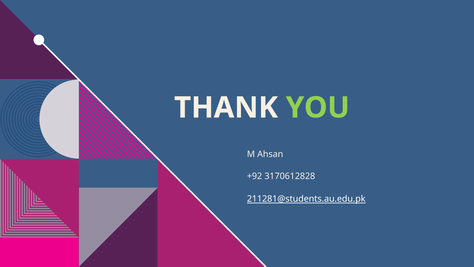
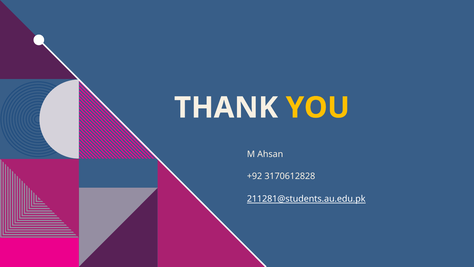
YOU colour: light green -> yellow (318, 108)
